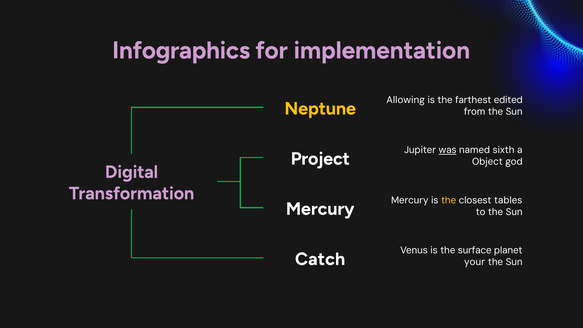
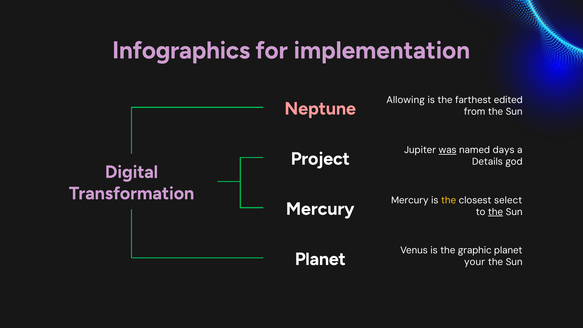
Neptune colour: yellow -> pink (320, 109)
sixth: sixth -> days (504, 150)
Object: Object -> Details (487, 162)
tables: tables -> select (508, 200)
the underline: none -> present (496, 212)
surface: surface -> graphic (475, 250)
Catch: Catch -> Planet (320, 259)
